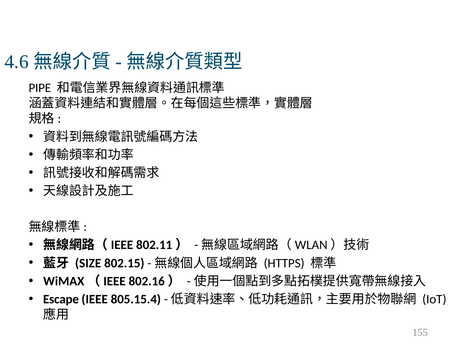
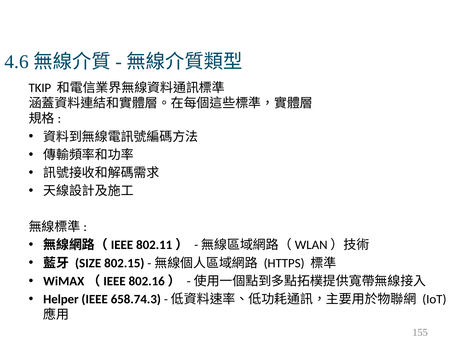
PIPE: PIPE -> TKIP (40, 88)
Escape: Escape -> Helper (61, 299)
805.15.4: 805.15.4 -> 658.74.3 (136, 299)
